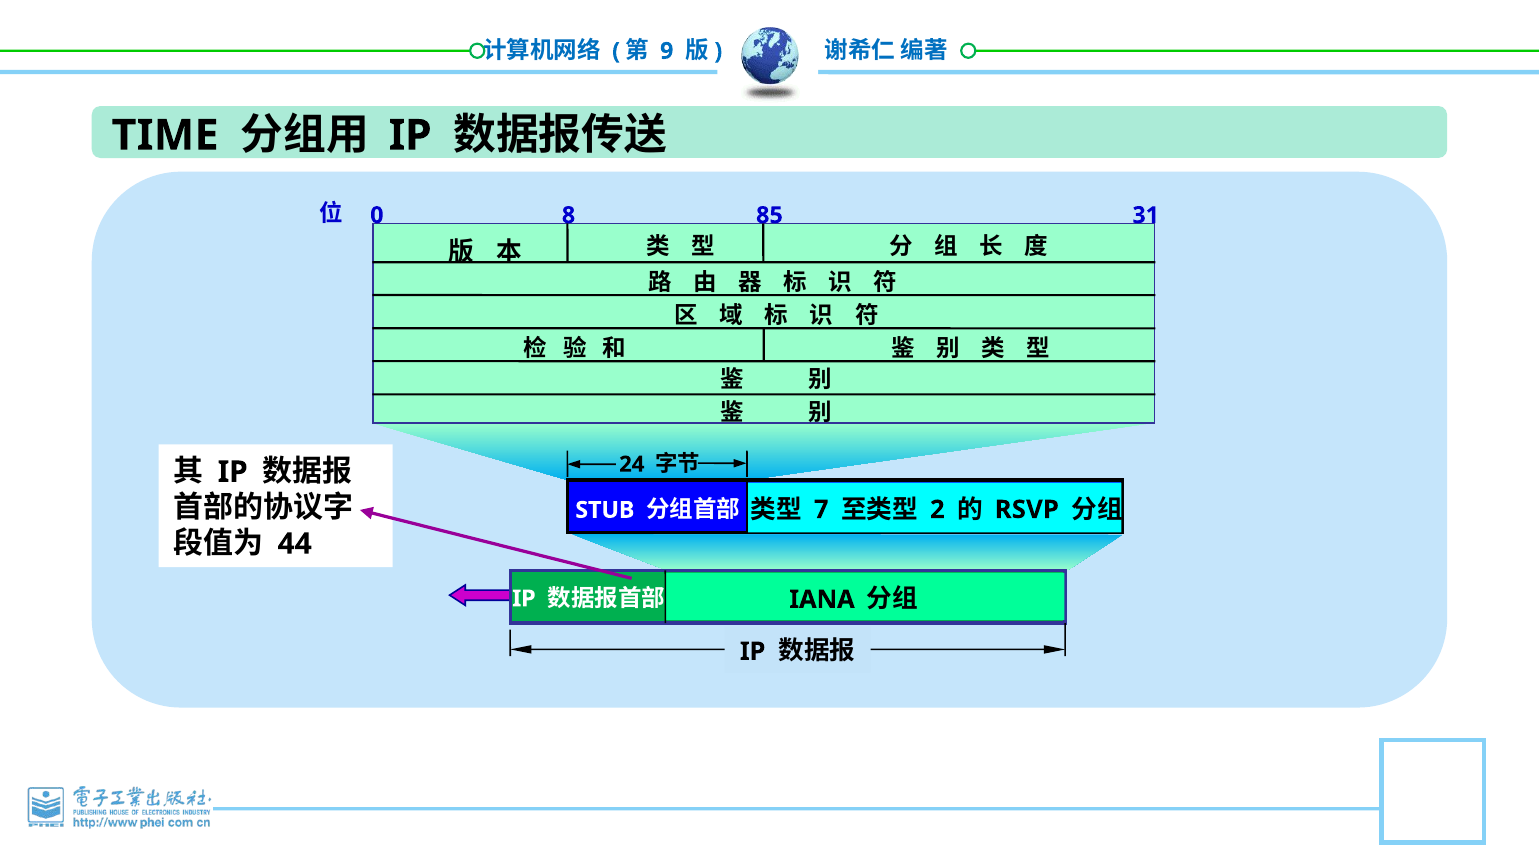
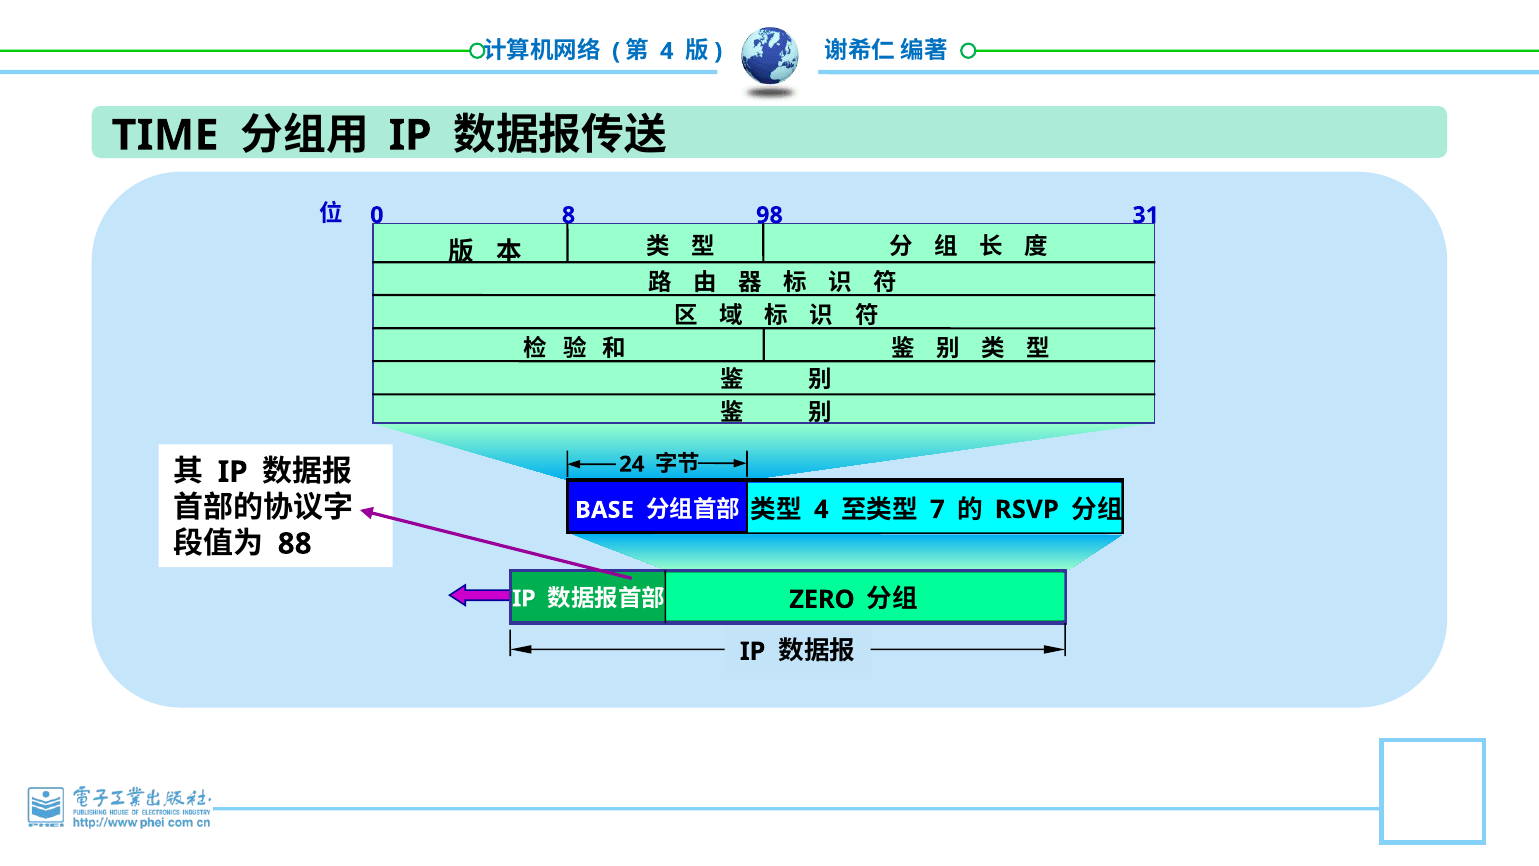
9: 9 -> 4 (667, 51)
85: 85 -> 98 (769, 215)
7: 7 -> 4 (821, 509)
2: 2 -> 7 (937, 509)
STUB: STUB -> BASE (605, 510)
44: 44 -> 88 (295, 544)
IANA: IANA -> ZERO (822, 599)
